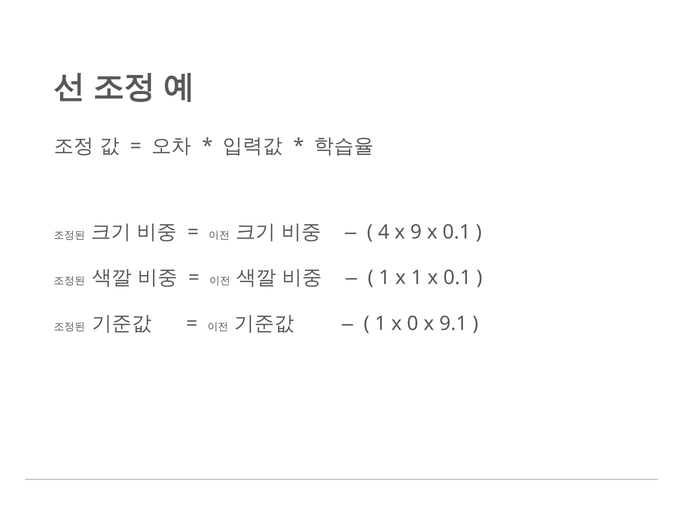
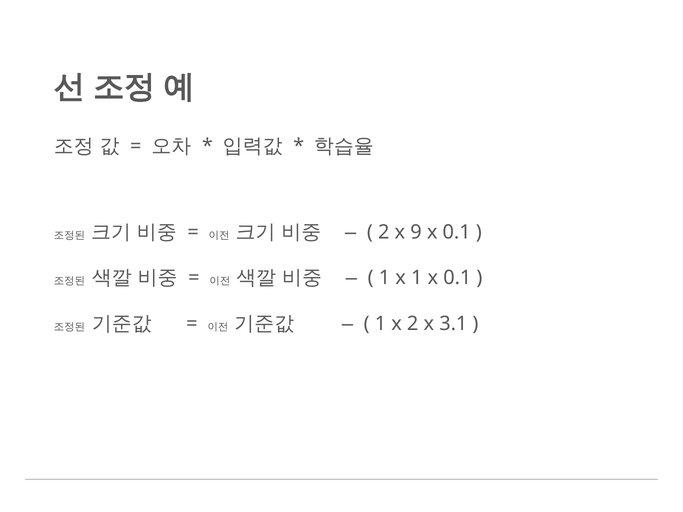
4: 4 -> 2 (384, 232)
x 0: 0 -> 2 (413, 324)
9.1: 9.1 -> 3.1 (453, 324)
